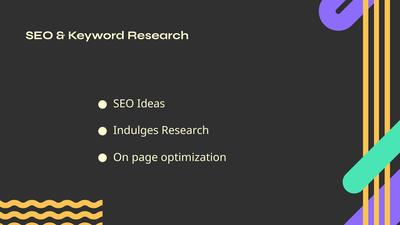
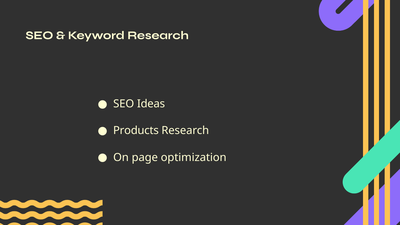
Indulges: Indulges -> Products (136, 131)
